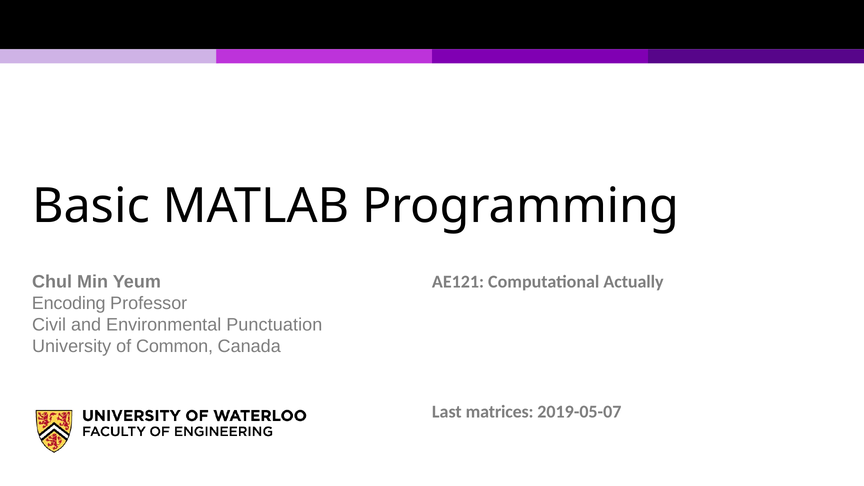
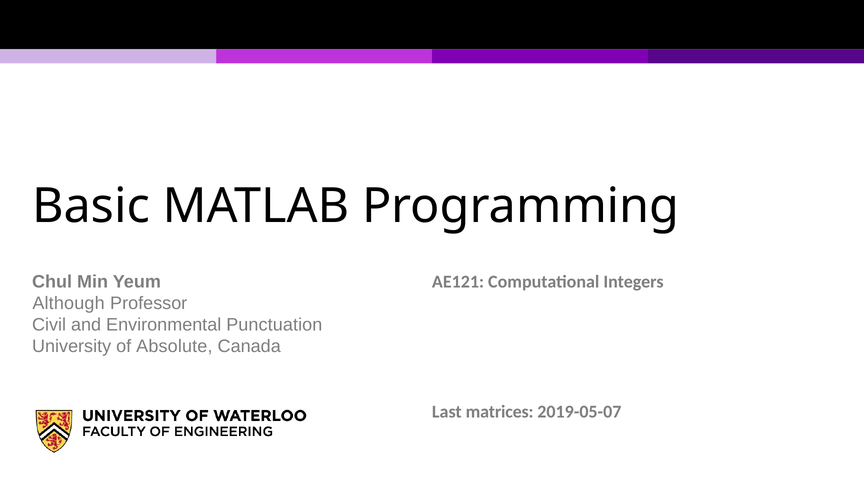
Actually: Actually -> Integers (634, 282)
Encoding: Encoding -> Although (69, 303)
Common: Common -> Absolute (174, 346)
